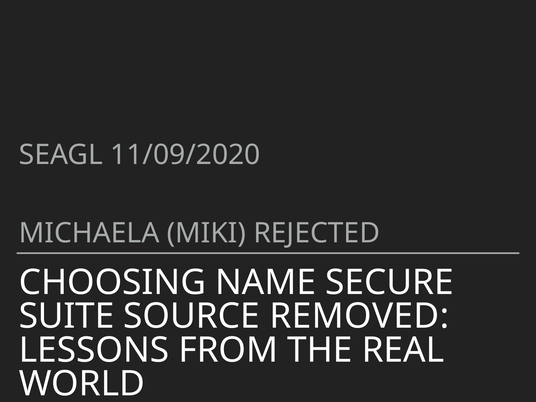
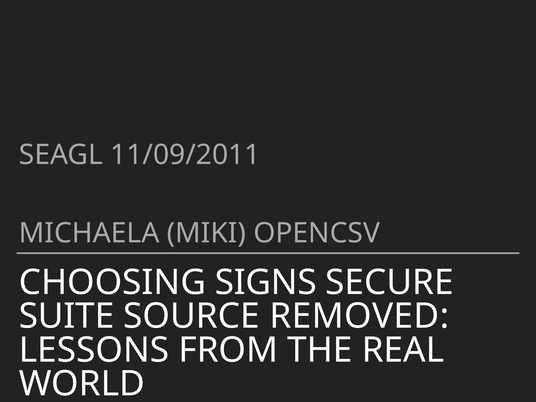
11/09/2020: 11/09/2020 -> 11/09/2011 (185, 155)
REJECTED: REJECTED -> OPENCSV (317, 233)
NAME: NAME -> SIGNS (266, 282)
